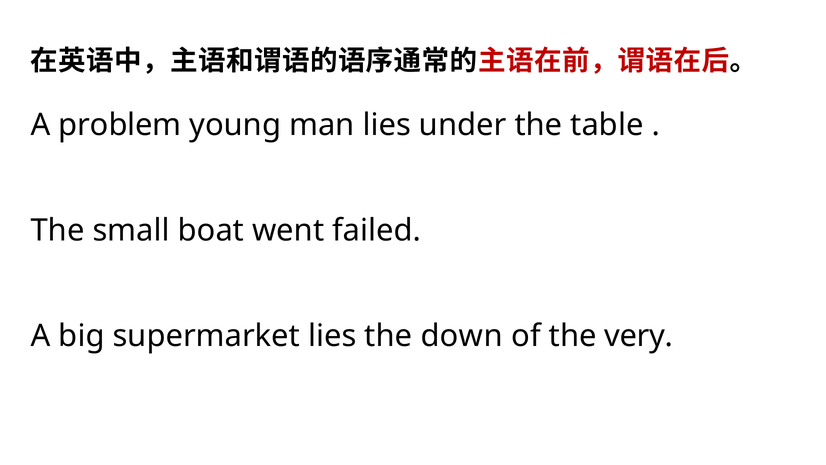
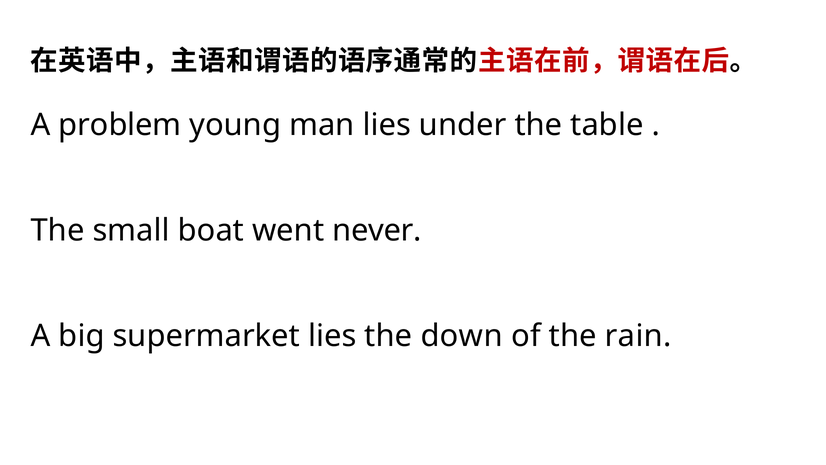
failed: failed -> never (377, 230)
very: very -> rain (638, 336)
